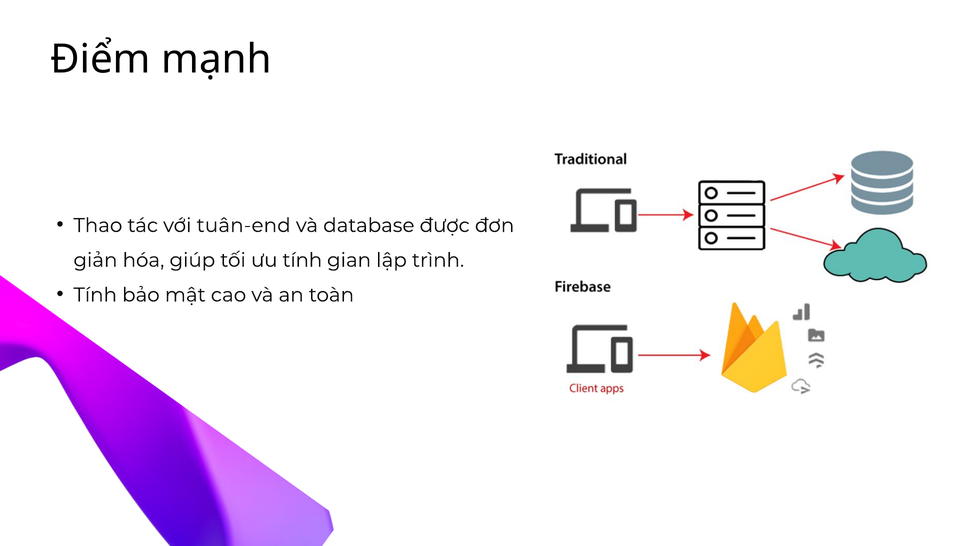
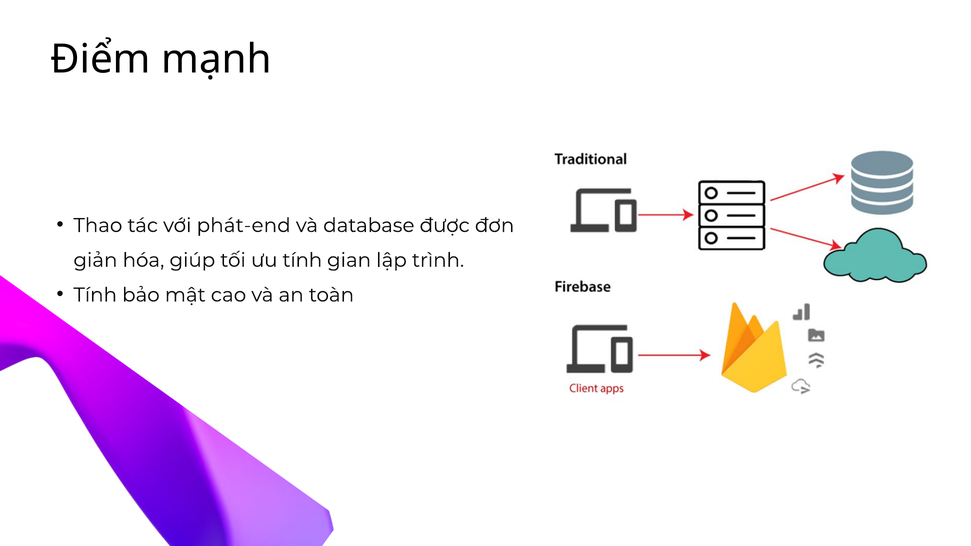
tuân-end: tuân-end -> phát-end (244, 226)
